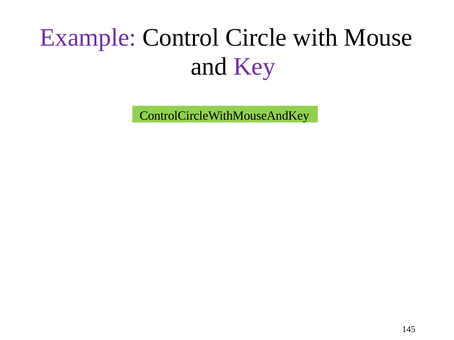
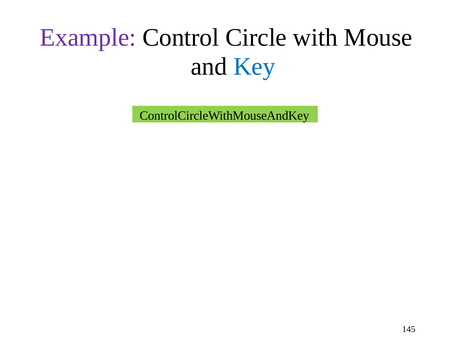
Key colour: purple -> blue (254, 67)
